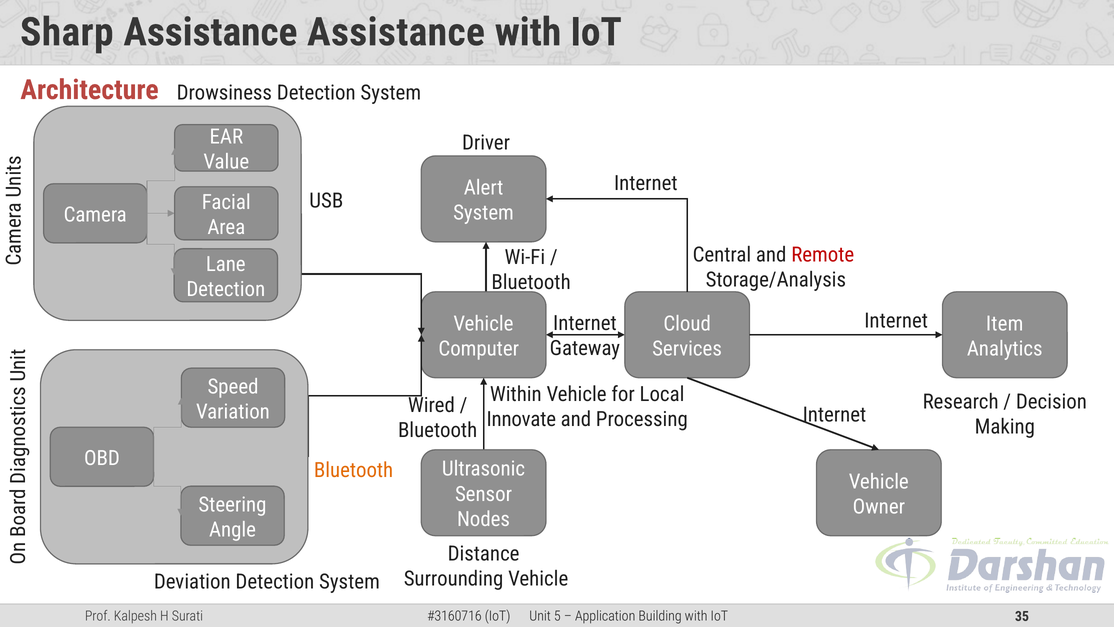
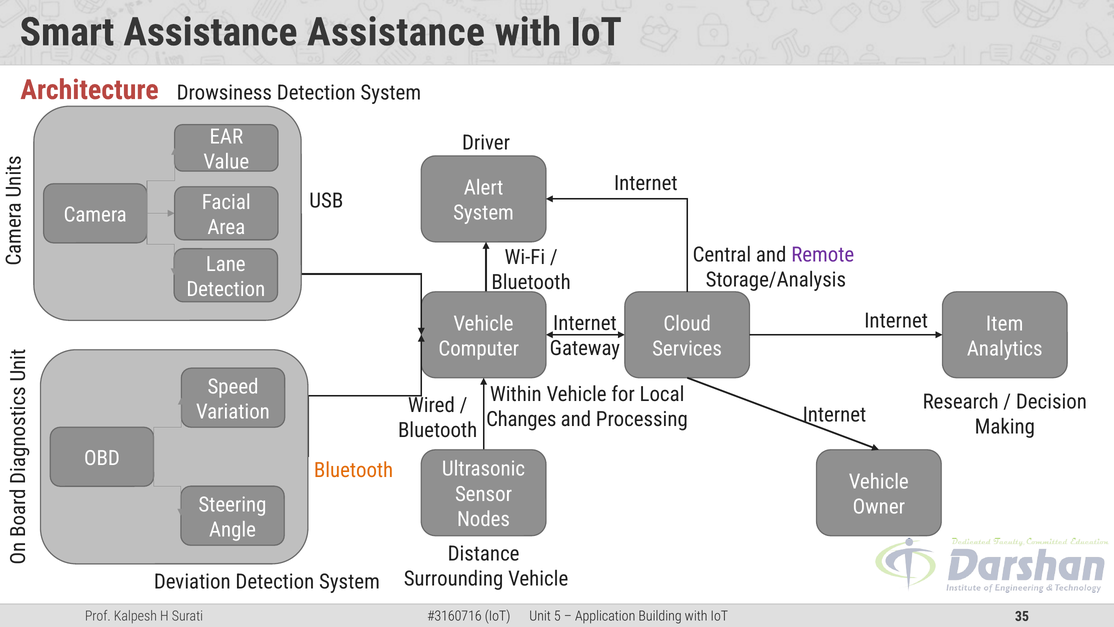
Sharp: Sharp -> Smart (67, 32)
Remote colour: red -> purple (823, 255)
Innovate: Innovate -> Changes (521, 419)
